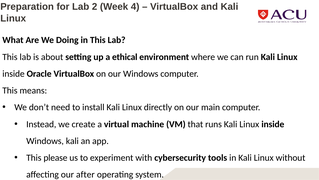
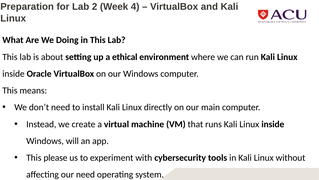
Windows kali: kali -> will (72, 141)
our after: after -> need (85, 174)
